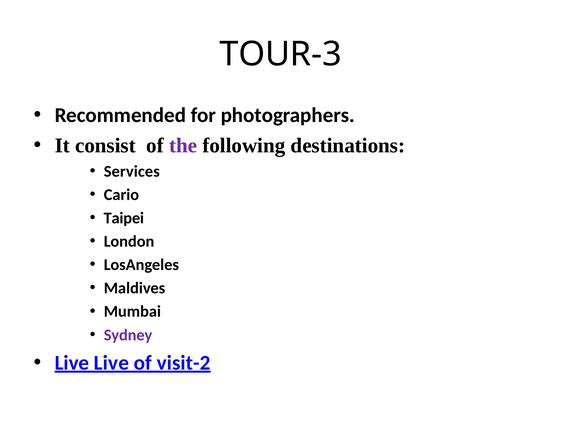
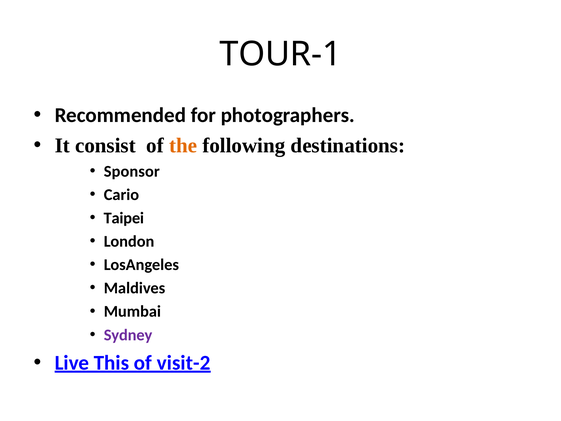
TOUR-3: TOUR-3 -> TOUR-1 (281, 54)
the colour: purple -> orange (183, 145)
Services: Services -> Sponsor (132, 171)
Live Live: Live -> This (112, 363)
